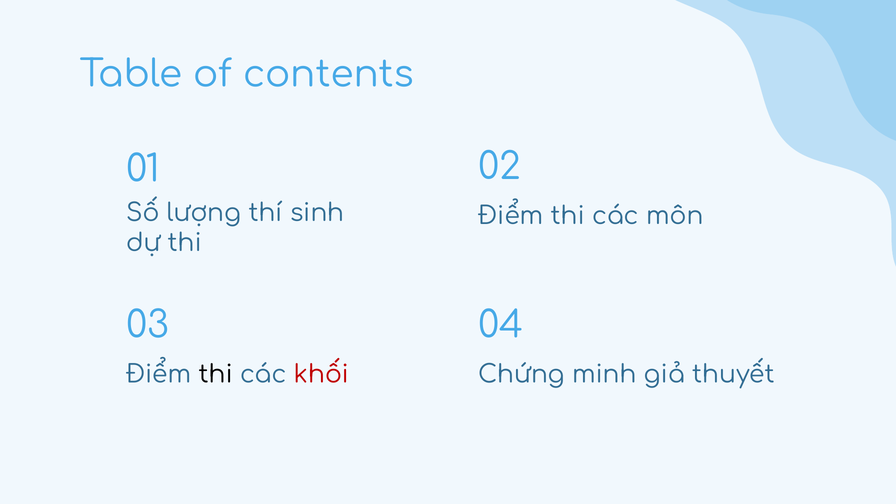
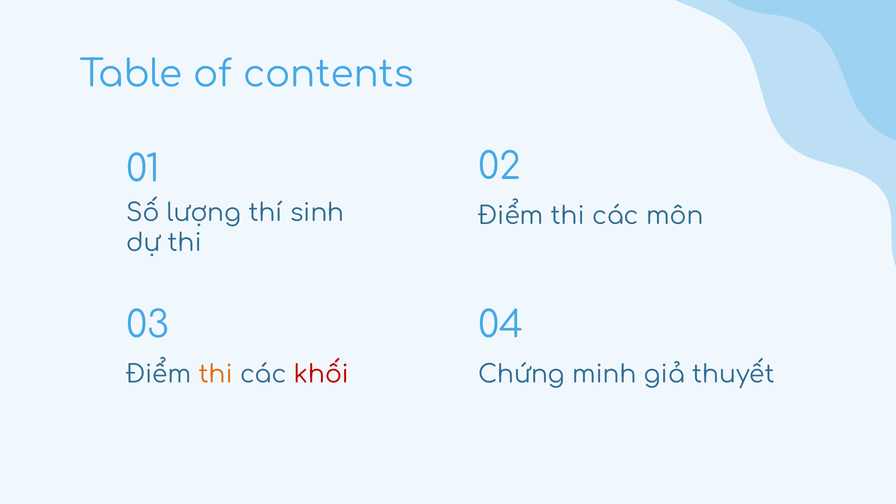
thi colour: black -> orange (216, 374)
